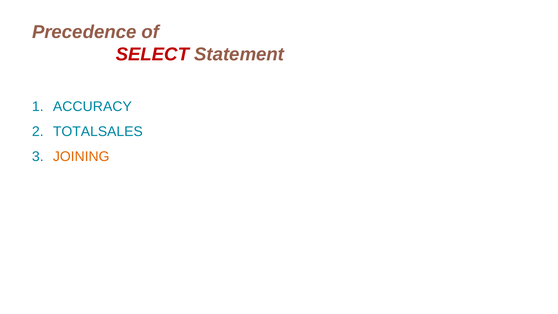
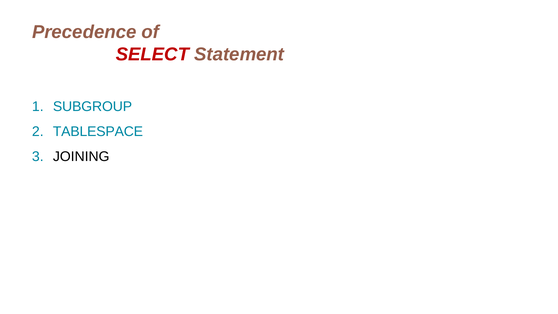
ACCURACY: ACCURACY -> SUBGROUP (92, 106)
TOTALSALES: TOTALSALES -> TABLESPACE (98, 132)
JOINING colour: orange -> black (81, 157)
